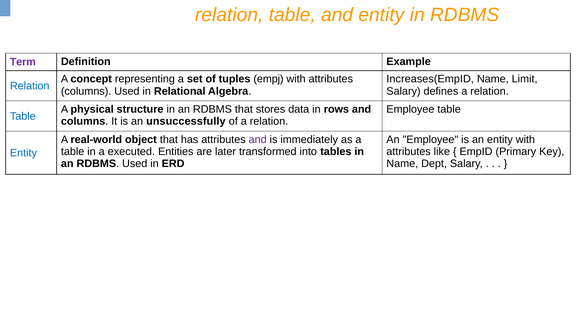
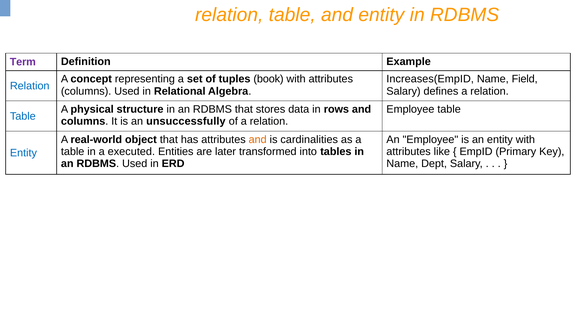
empj: empj -> book (269, 79)
Limit: Limit -> Field (525, 79)
and colour: purple -> orange (258, 140)
immediately: immediately -> cardinalities (309, 140)
